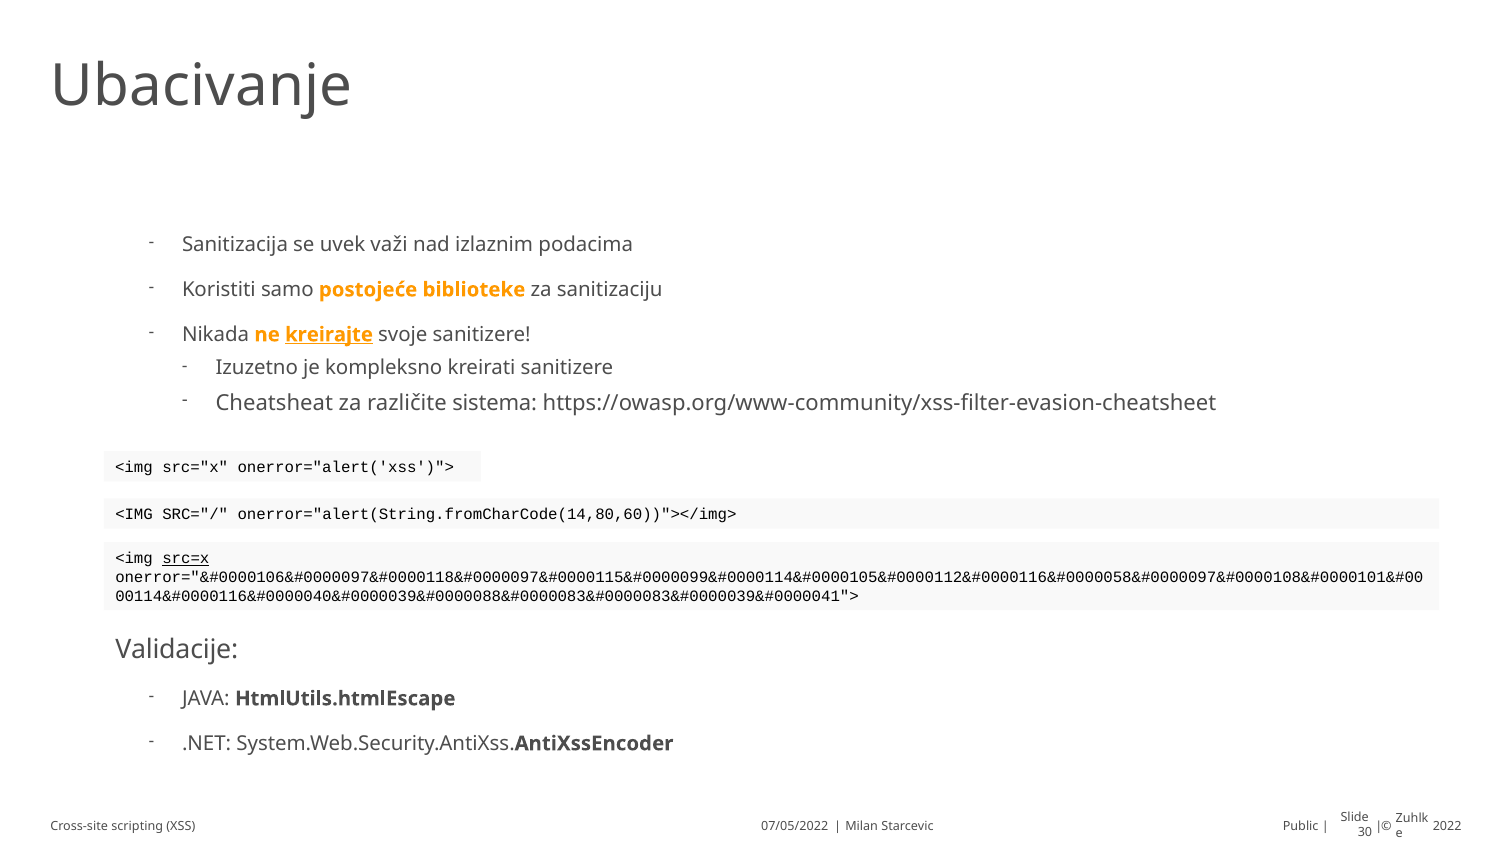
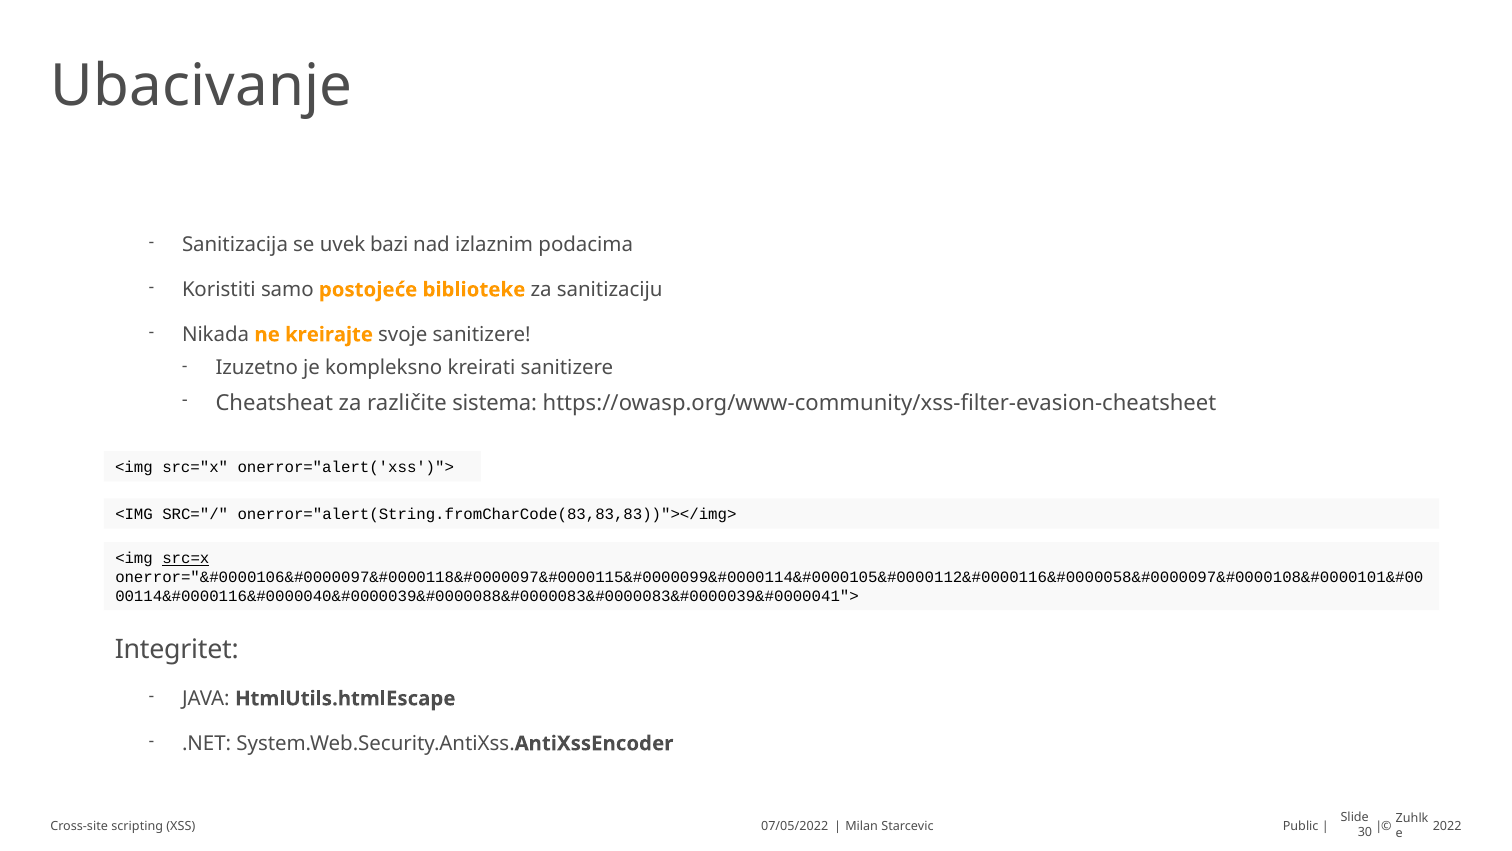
važi: važi -> bazi (389, 245)
kreirajte underline: present -> none (329, 334)
onerror="alert(String.fromCharCode(14,80,60))"></img>: onerror="alert(String.fromCharCode(14,80,60))"></img> -> onerror="alert(String.fromCharCode(83,83,83))"></img> (487, 514)
Validacije: Validacije -> Integritet (177, 650)
